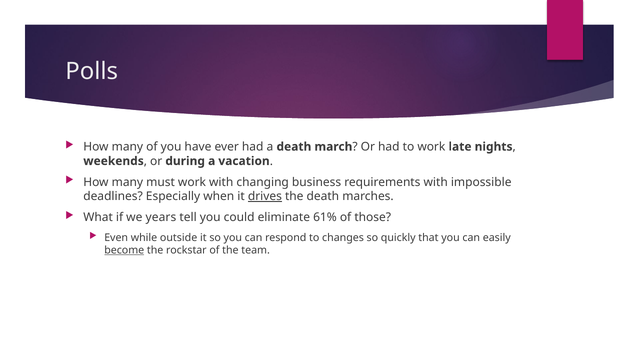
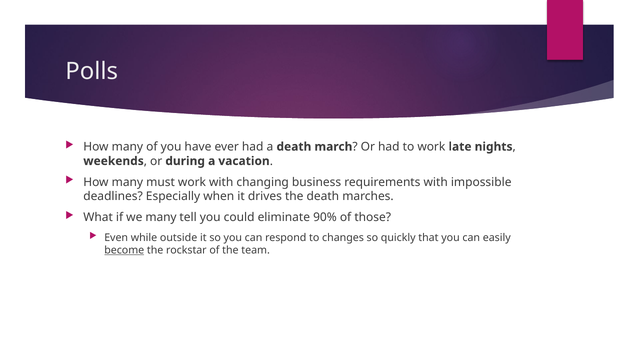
drives underline: present -> none (265, 197)
we years: years -> many (161, 218)
61%: 61% -> 90% (325, 218)
